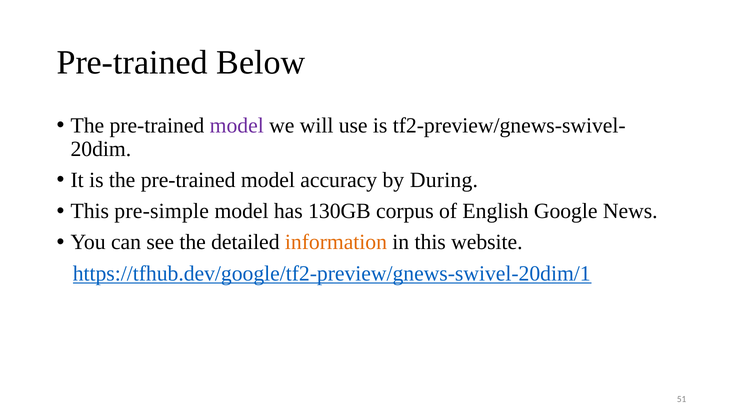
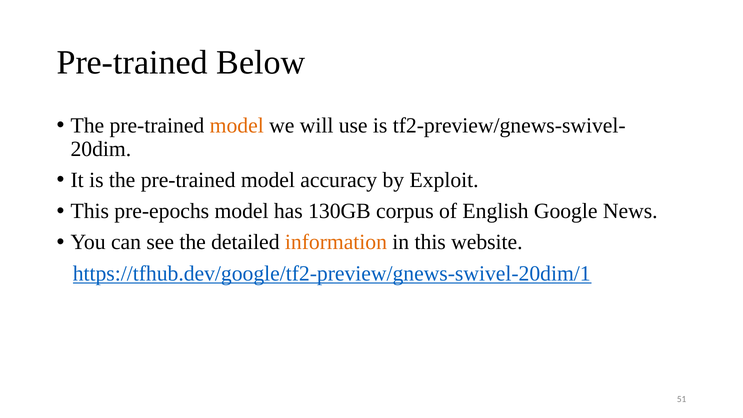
model colour: purple -> orange (237, 126)
During: During -> Exploit (444, 180)
pre-simple: pre-simple -> pre-epochs (162, 211)
